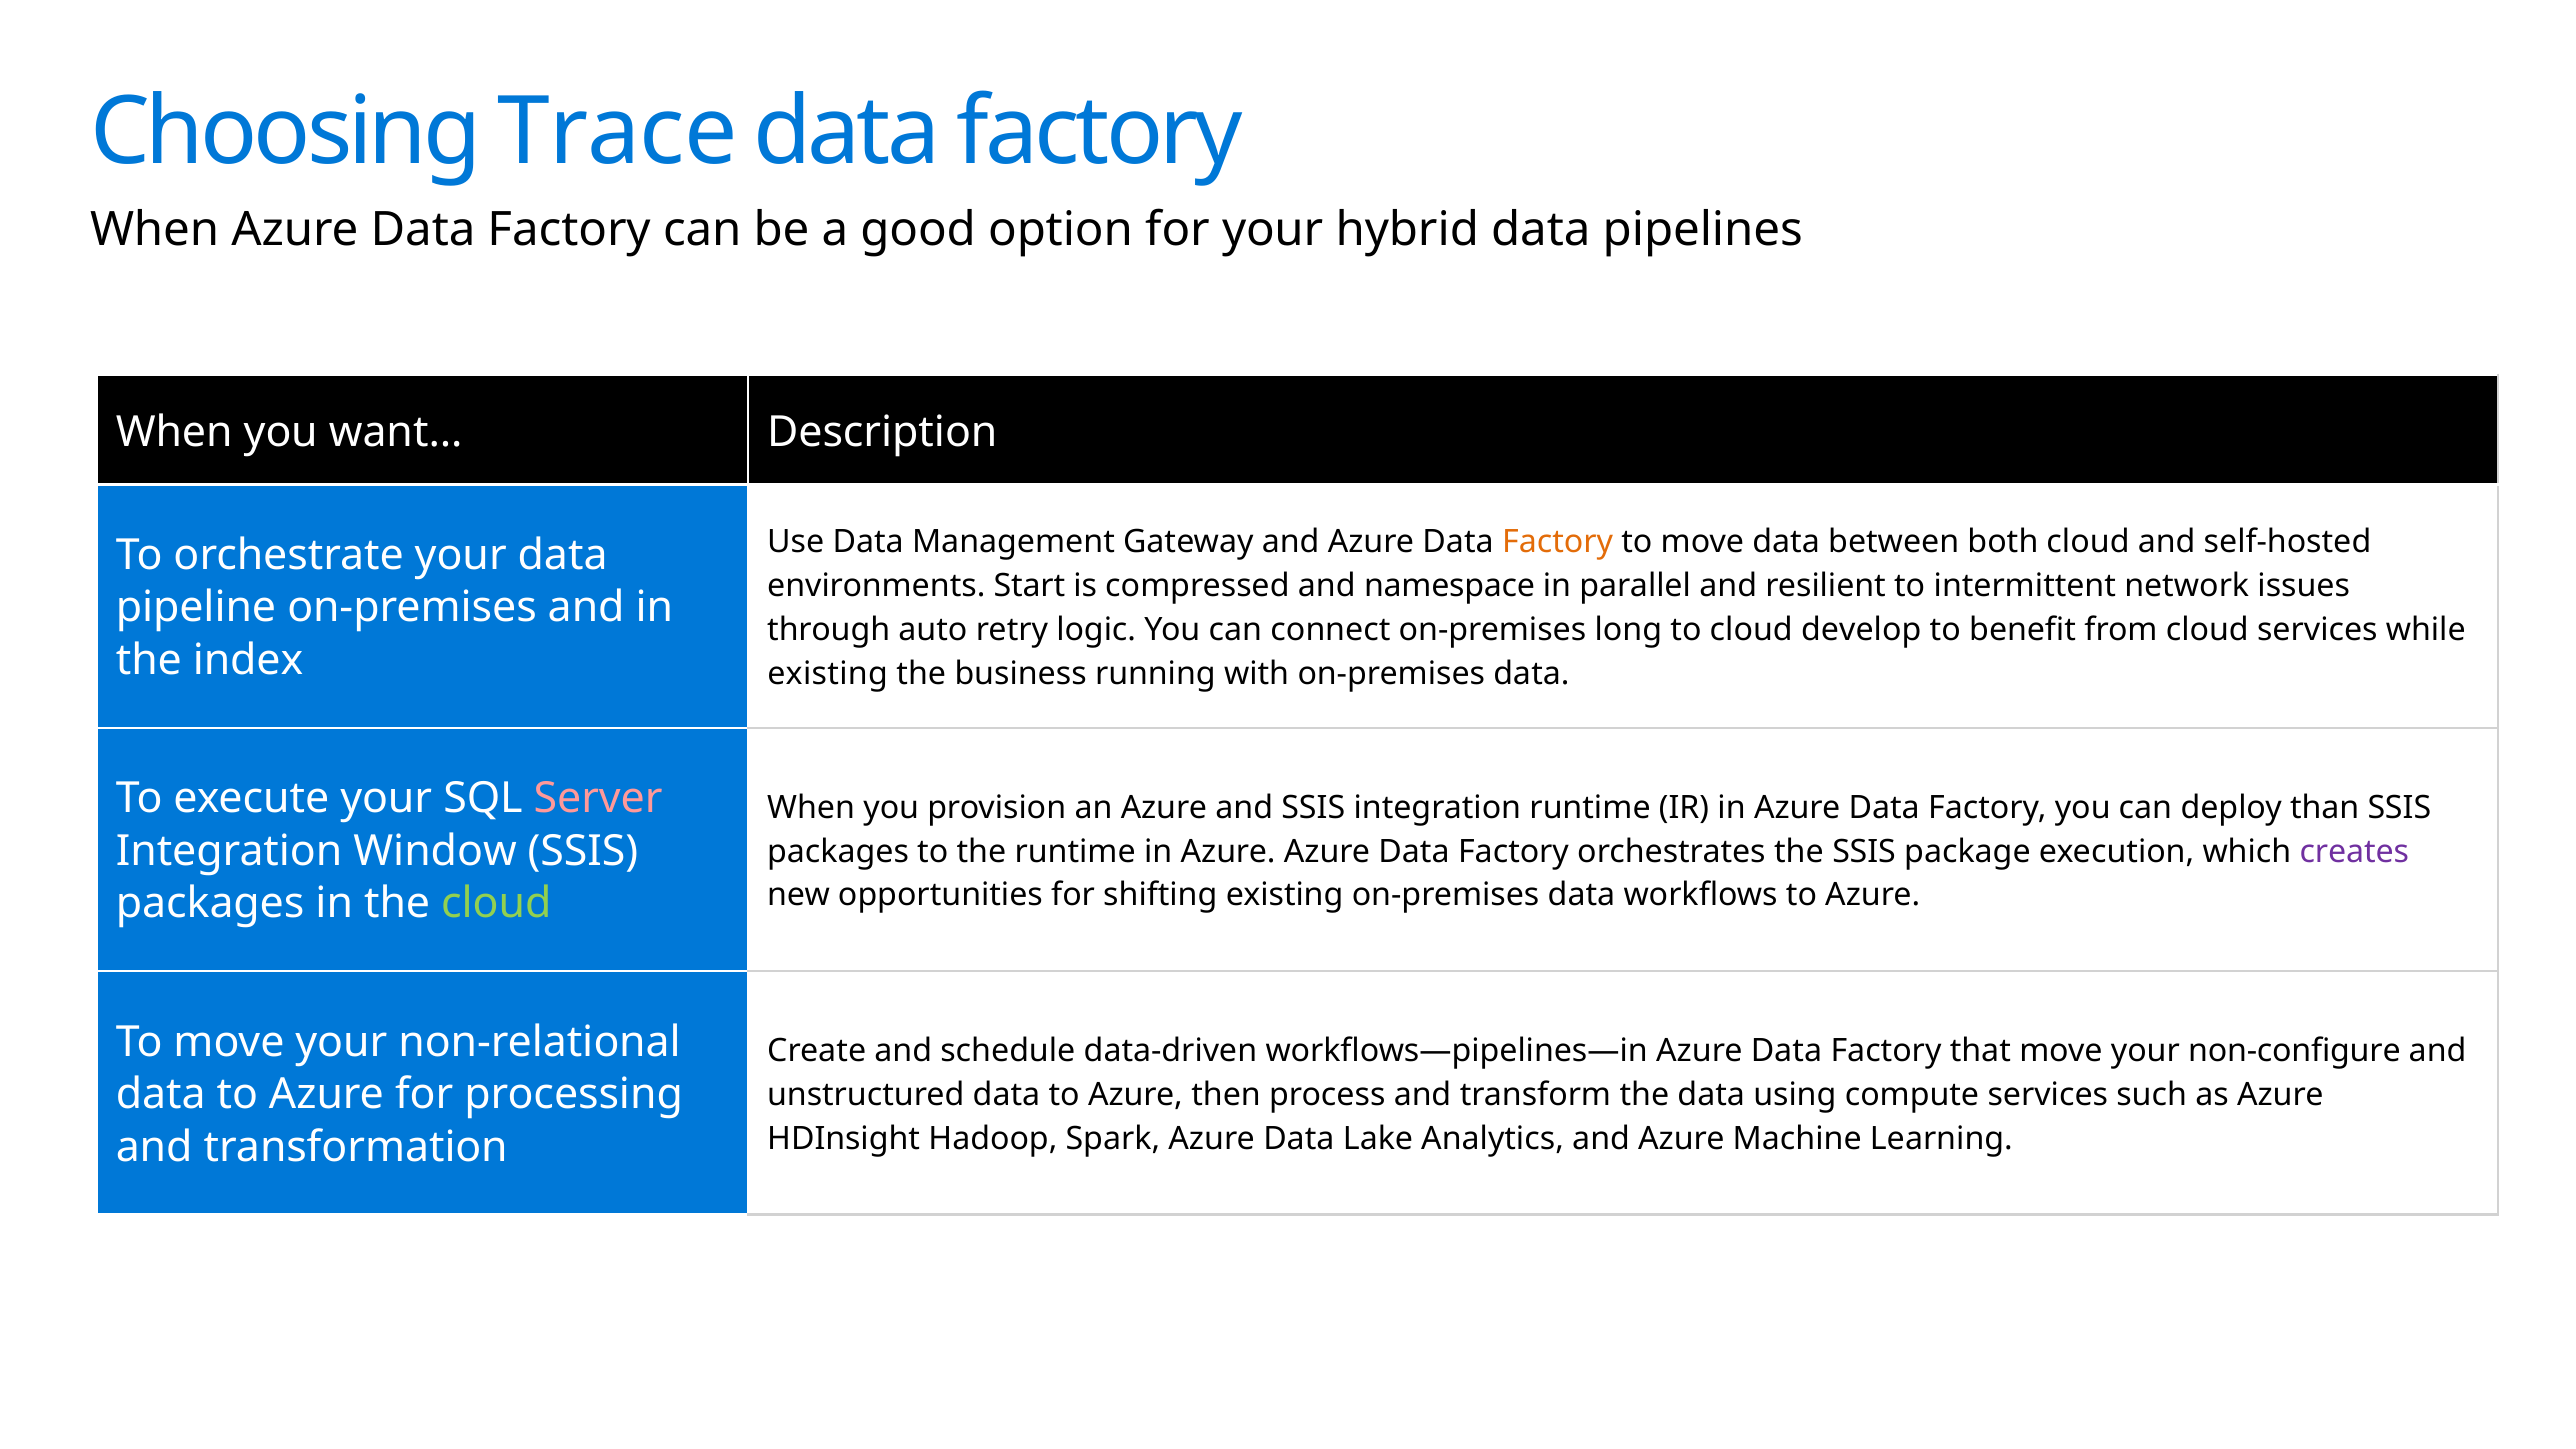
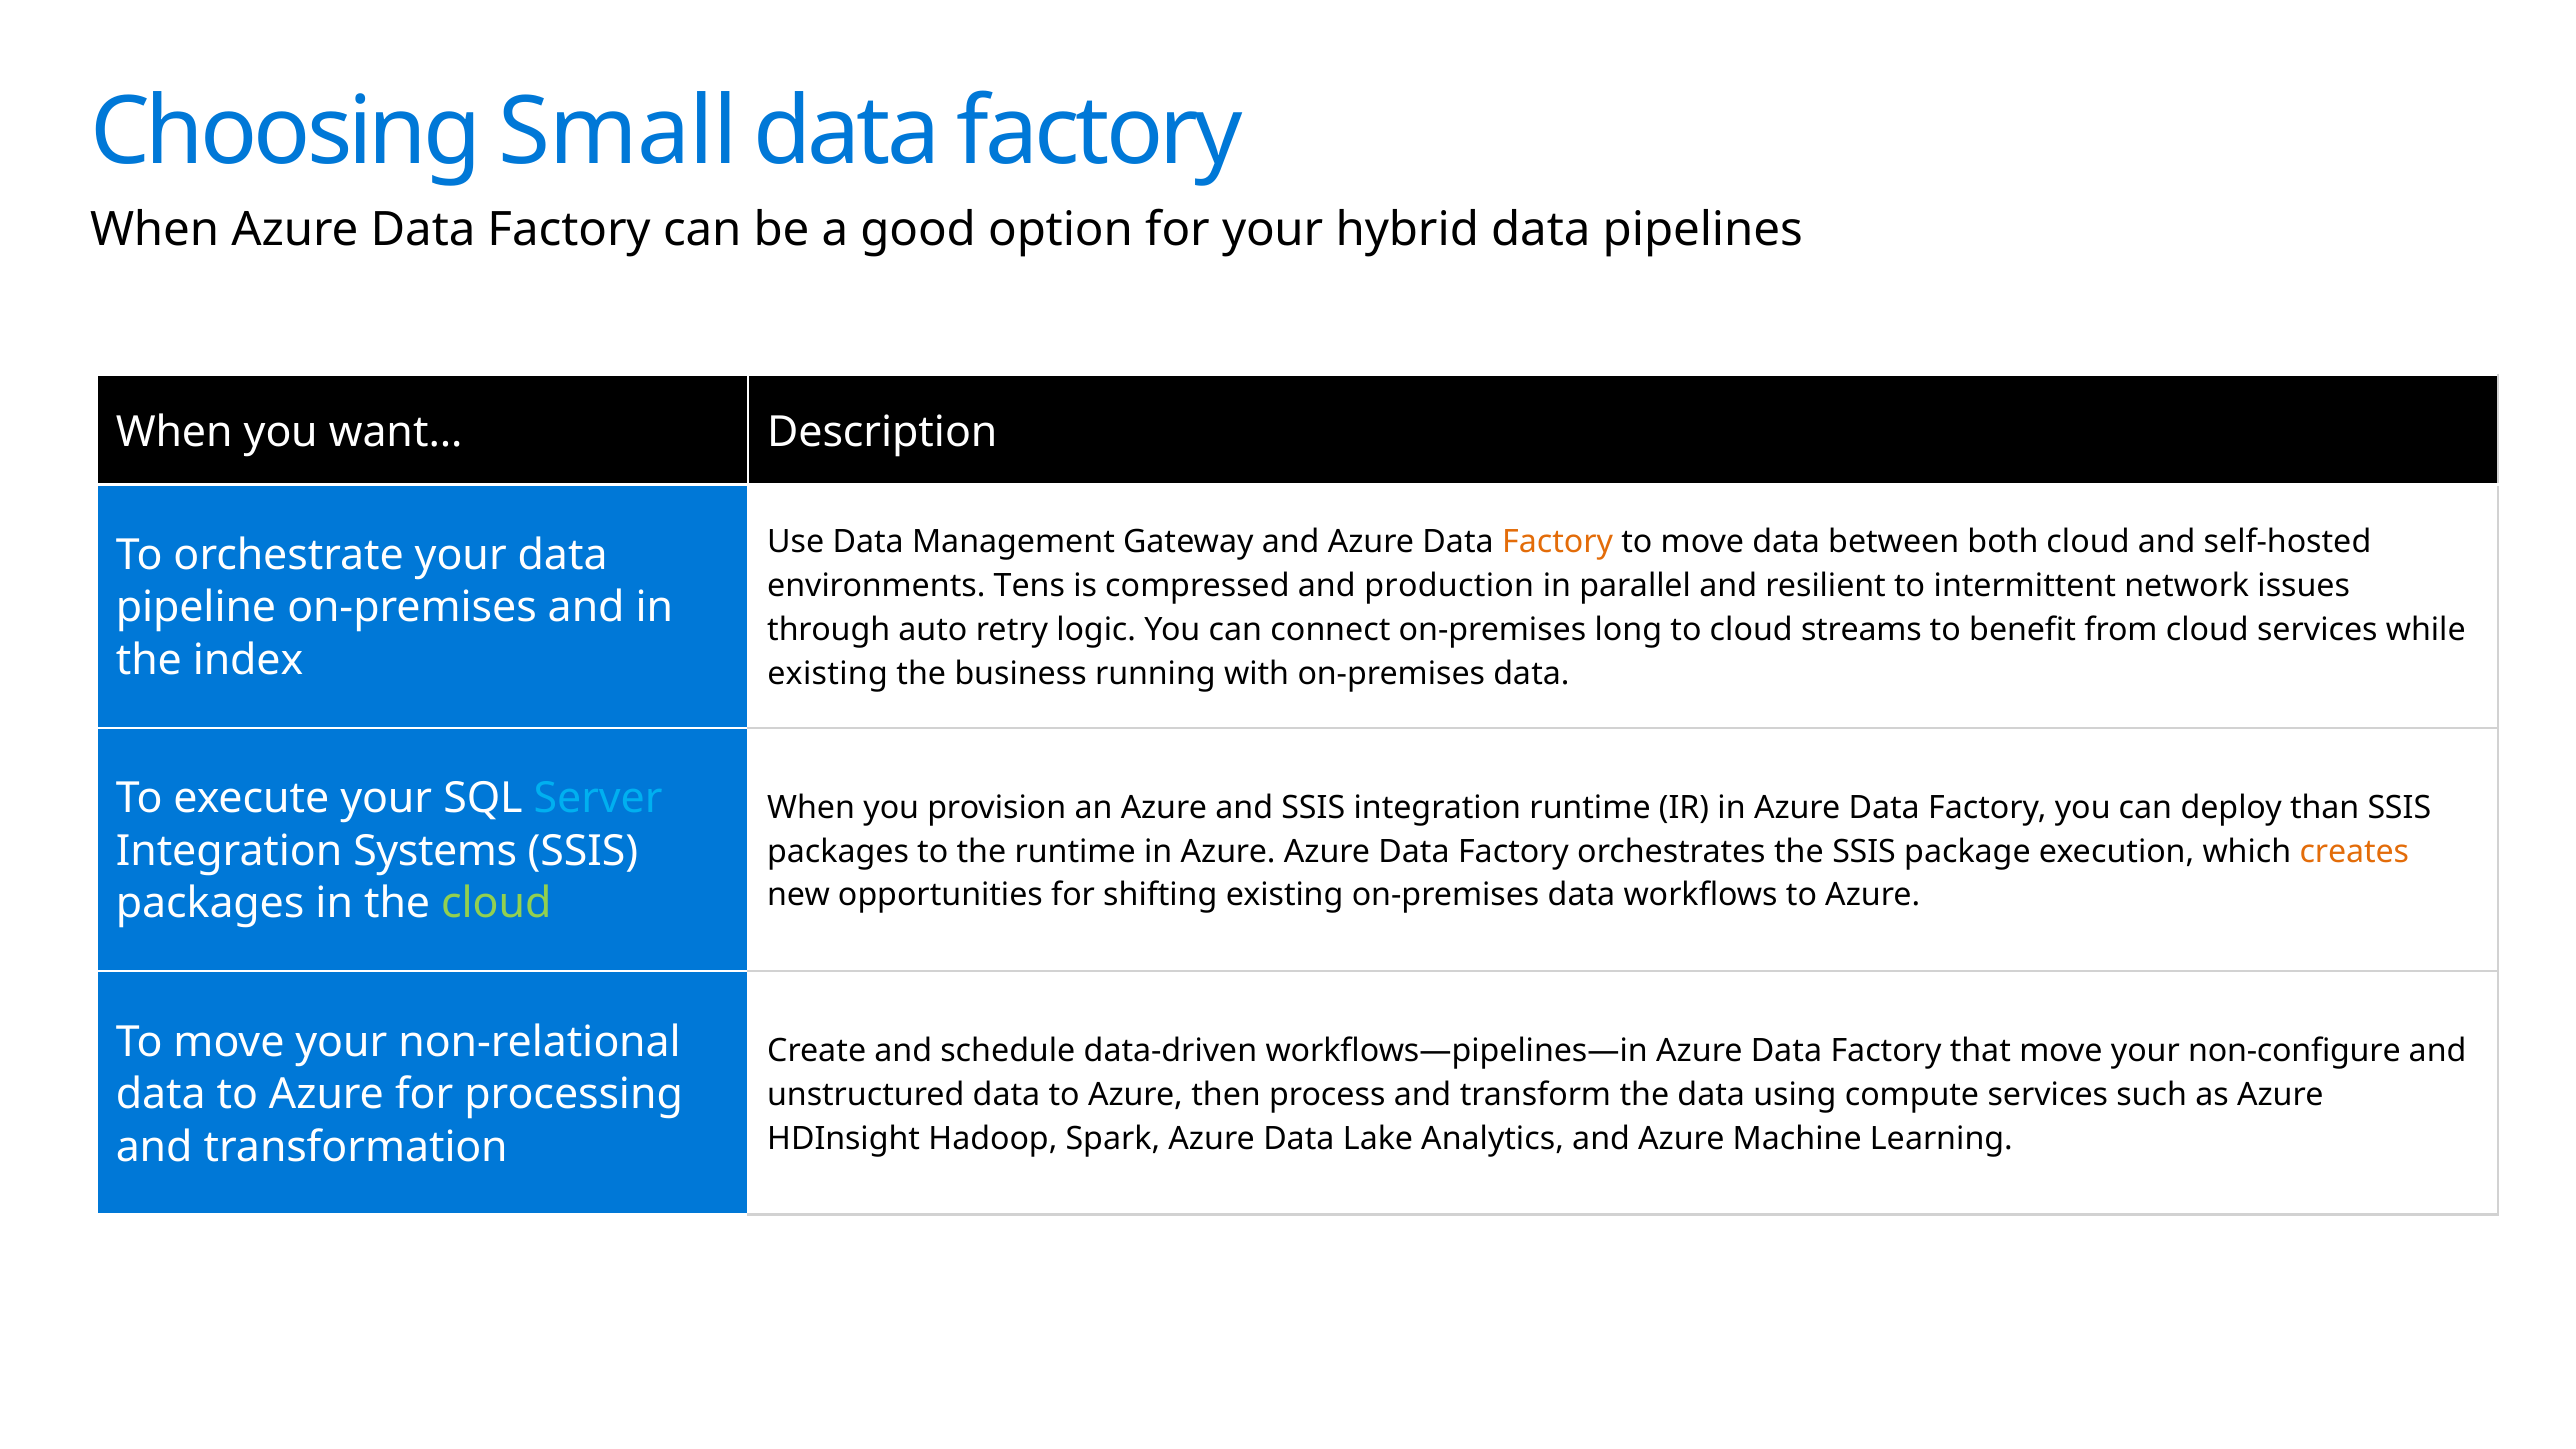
Trace: Trace -> Small (618, 132)
Start: Start -> Tens (1029, 586)
namespace: namespace -> production (1449, 586)
develop: develop -> streams (1861, 630)
Server colour: pink -> light blue (598, 799)
Window: Window -> Systems (435, 851)
creates colour: purple -> orange (2354, 851)
